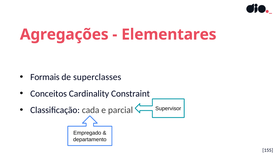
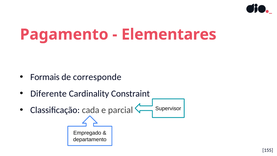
Agregações: Agregações -> Pagamento (64, 34)
superclasses: superclasses -> corresponde (97, 77)
Conceitos: Conceitos -> Diferente (49, 93)
